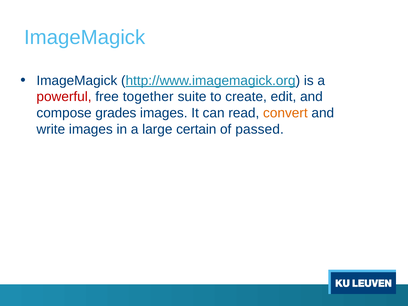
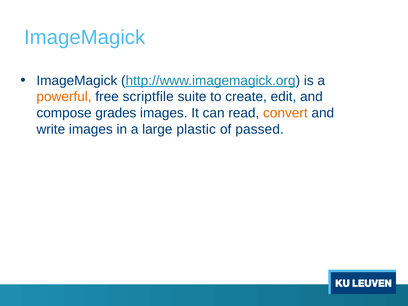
powerful colour: red -> orange (64, 97)
together: together -> scriptfile (148, 97)
certain: certain -> plastic (196, 129)
